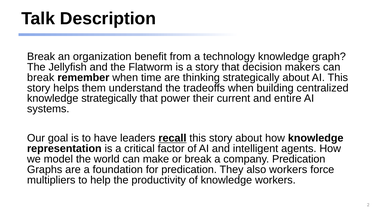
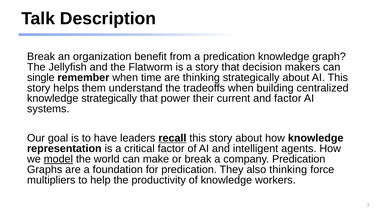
a technology: technology -> predication (229, 57)
break: break -> single (41, 77)
and entire: entire -> factor (288, 98)
model underline: none -> present (58, 159)
also workers: workers -> thinking (288, 169)
